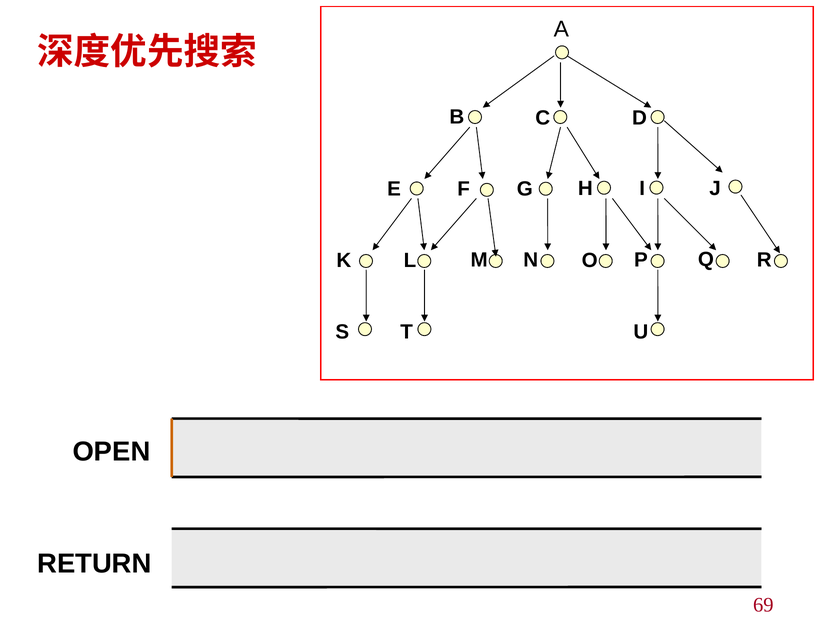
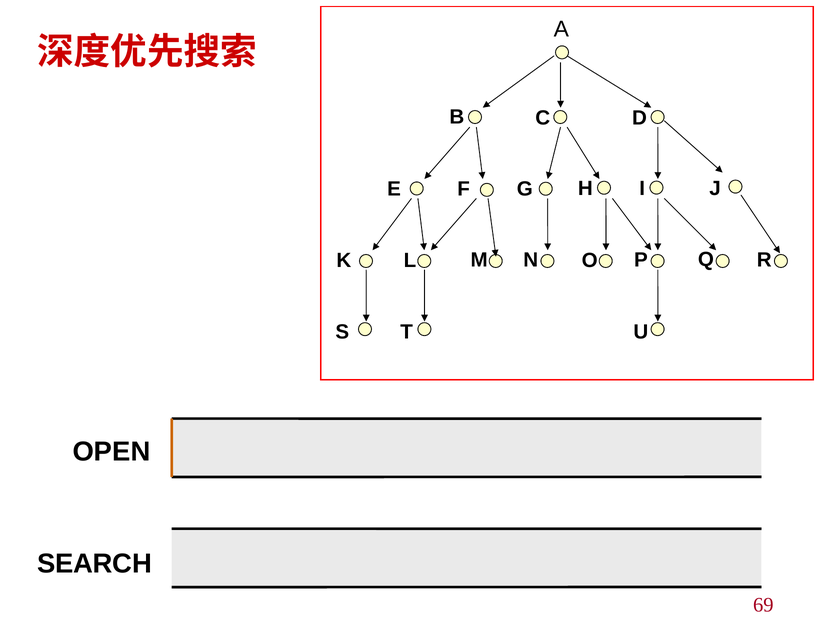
RETURN: RETURN -> SEARCH (95, 564)
